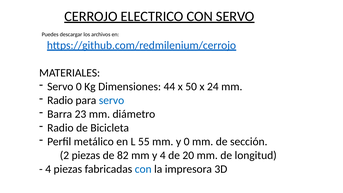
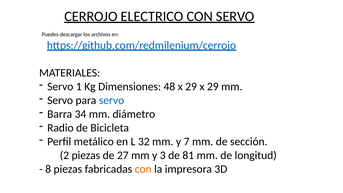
Servo 0: 0 -> 1 (79, 87)
44: 44 -> 48 (169, 87)
50: 50 -> 29 (191, 87)
24: 24 -> 29 (213, 87)
Radio: Radio -> Servo (60, 100)
23: 23 -> 34 (80, 114)
55: 55 -> 32 (144, 142)
y 0: 0 -> 7 (187, 142)
82: 82 -> 27 (123, 155)
y 4: 4 -> 3 (163, 155)
20: 20 -> 81 (188, 155)
4: 4 -> 8 (48, 169)
con colour: blue -> orange (143, 169)
